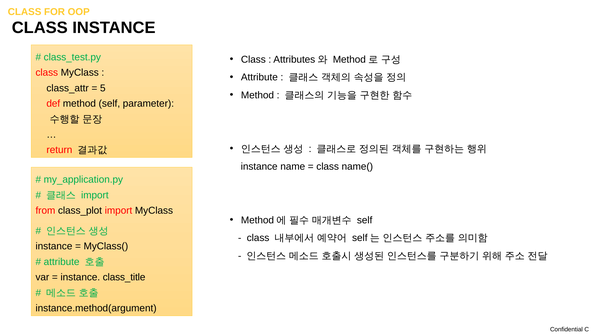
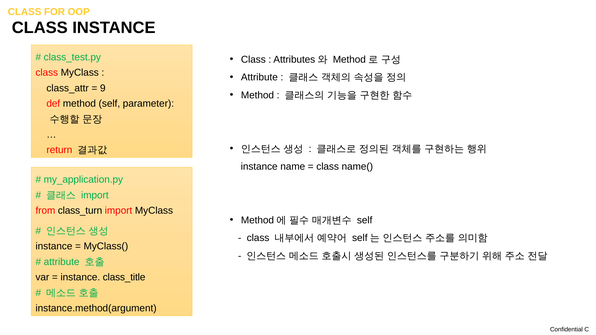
5: 5 -> 9 (103, 88)
class_plot: class_plot -> class_turn (80, 211)
